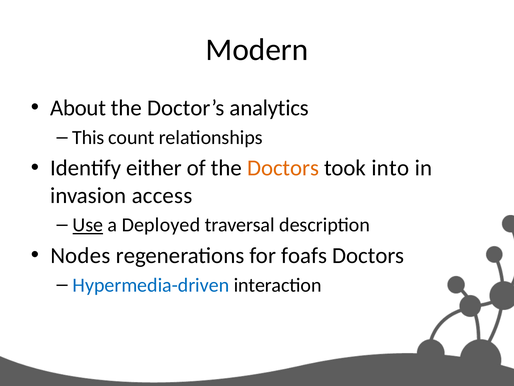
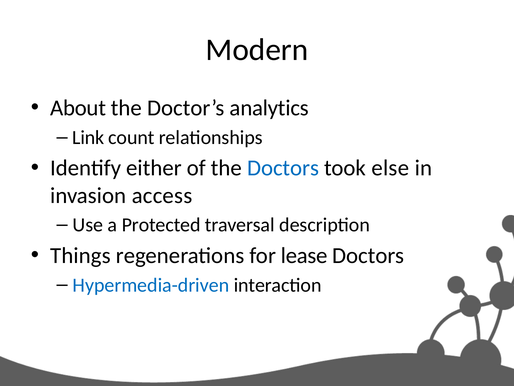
This: This -> Link (88, 137)
Doctors colour: orange -> blue (283, 168)
into: into -> else (390, 168)
Use underline: present -> none (88, 225)
Deployed: Deployed -> Protected (161, 225)
Nodes: Nodes -> Things (80, 255)
foafs: foafs -> lease (304, 255)
